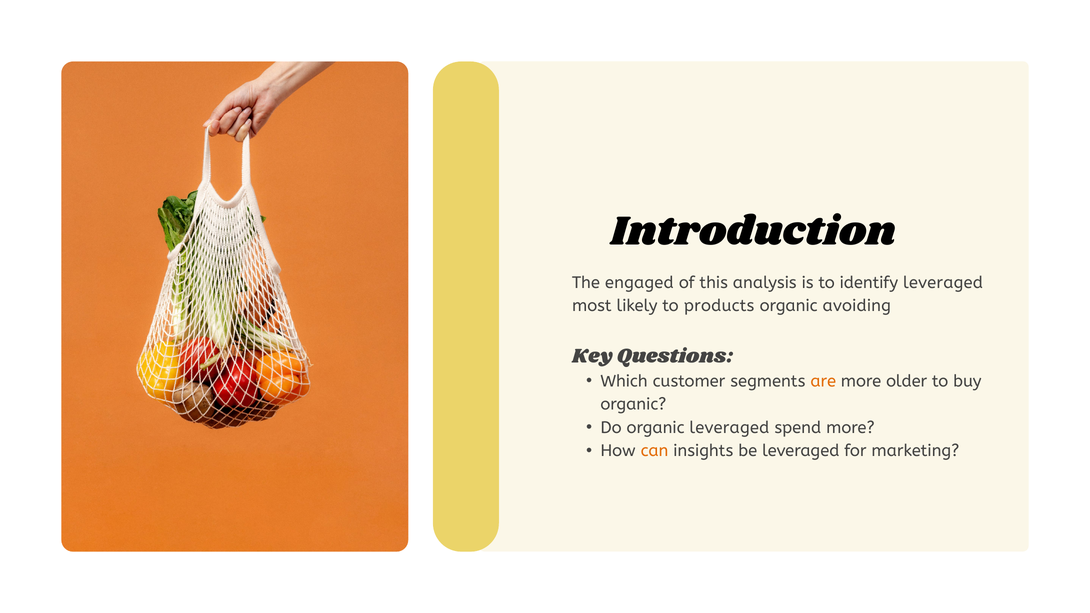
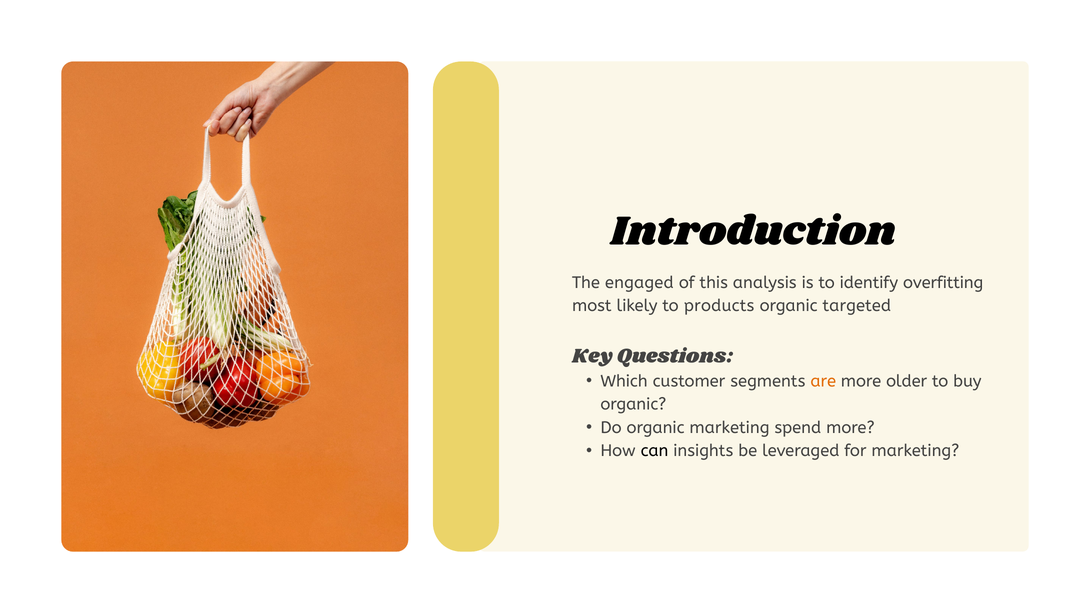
identify leveraged: leveraged -> overfitting (943, 283)
avoiding: avoiding -> targeted (857, 306)
organic leveraged: leveraged -> marketing (729, 428)
can colour: orange -> black (655, 451)
